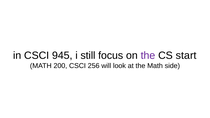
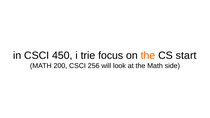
945: 945 -> 450 (62, 56)
still: still -> trie (88, 56)
the colour: purple -> orange (148, 56)
